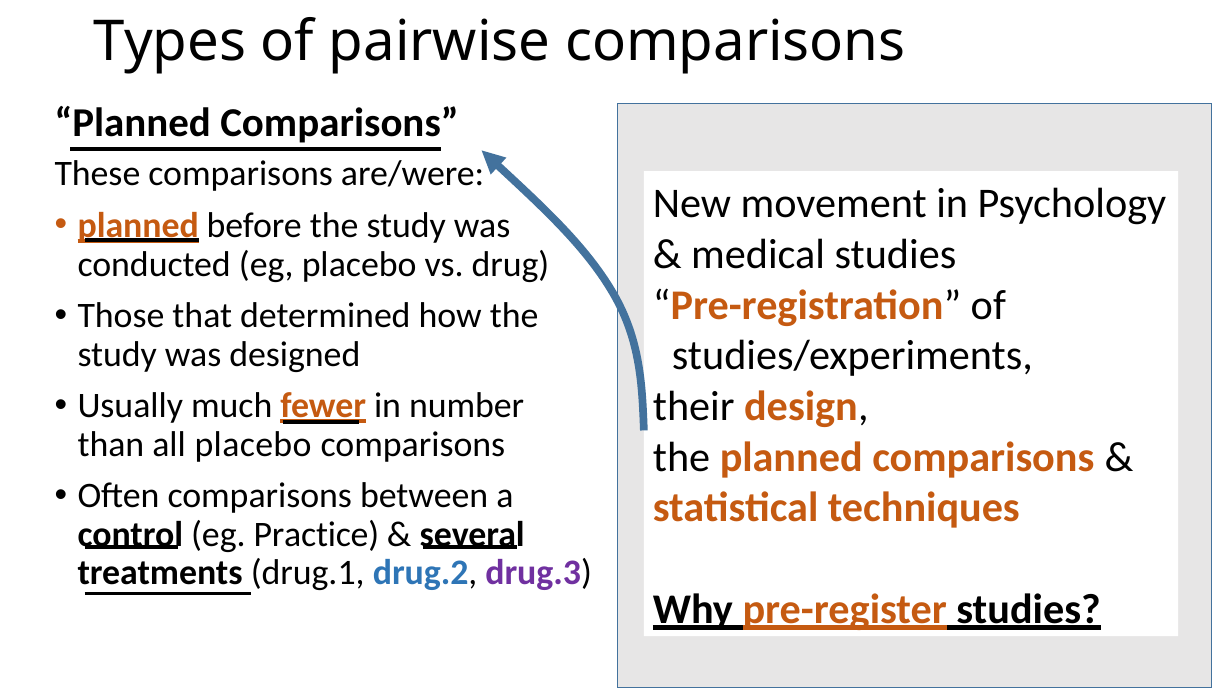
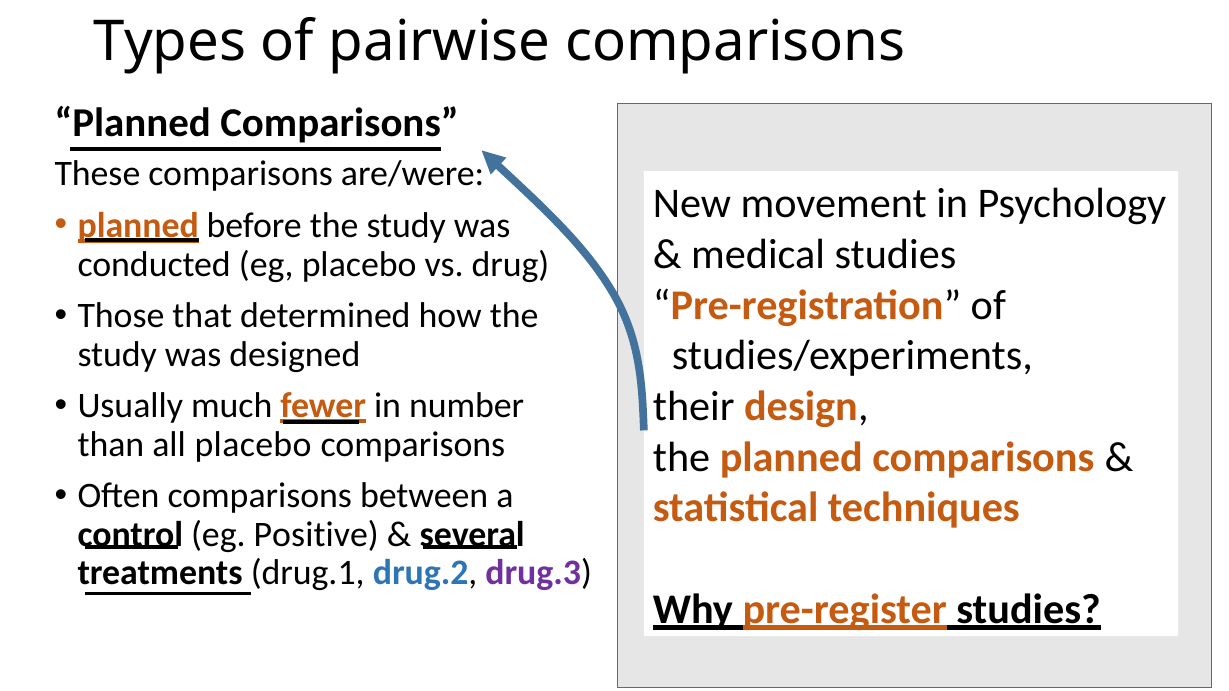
Practice: Practice -> Positive (316, 535)
